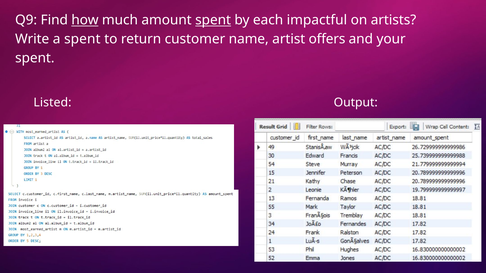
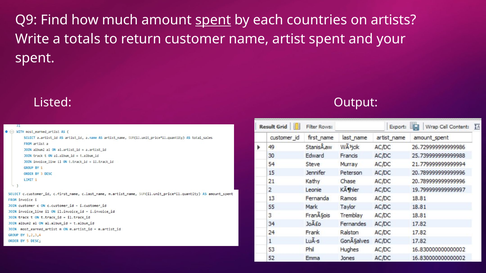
how underline: present -> none (85, 20)
impactful: impactful -> countries (317, 20)
a spent: spent -> totals (82, 39)
artist offers: offers -> spent (327, 39)
